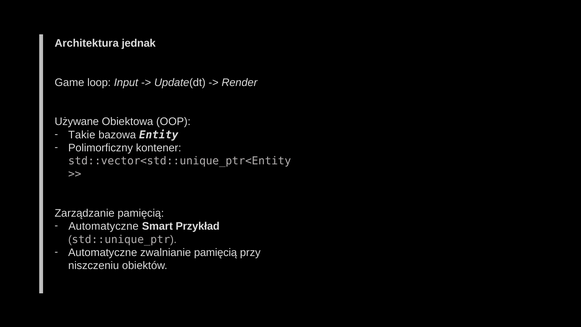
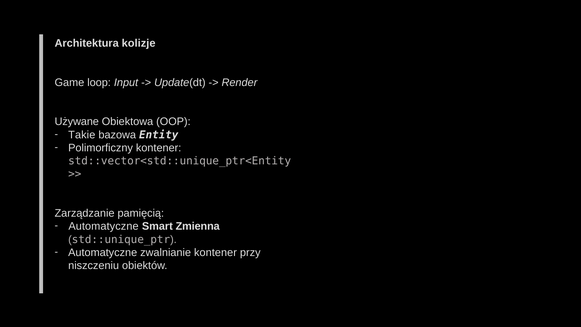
jednak: jednak -> kolizje (139, 43)
Przykład: Przykład -> Zmienna (198, 226)
zwalnianie pamięcią: pamięcią -> kontener (215, 252)
